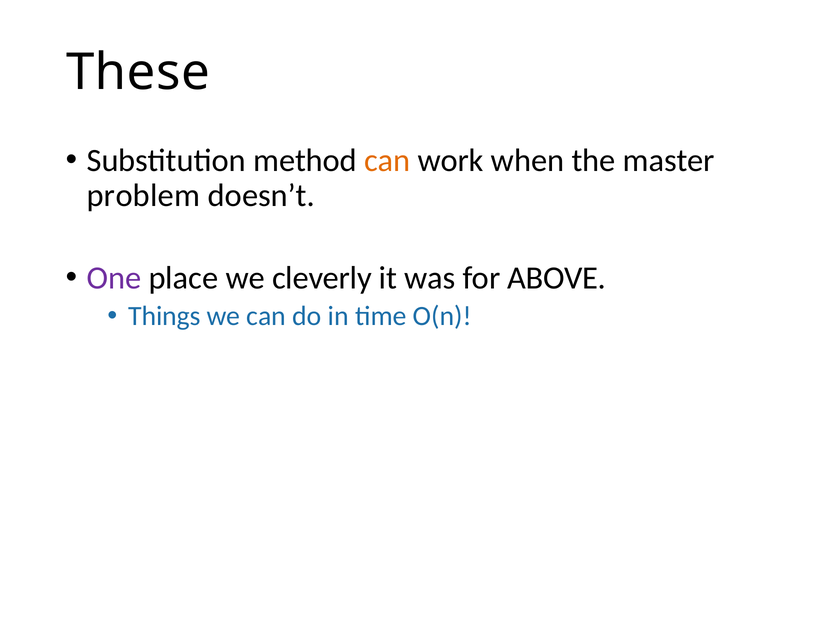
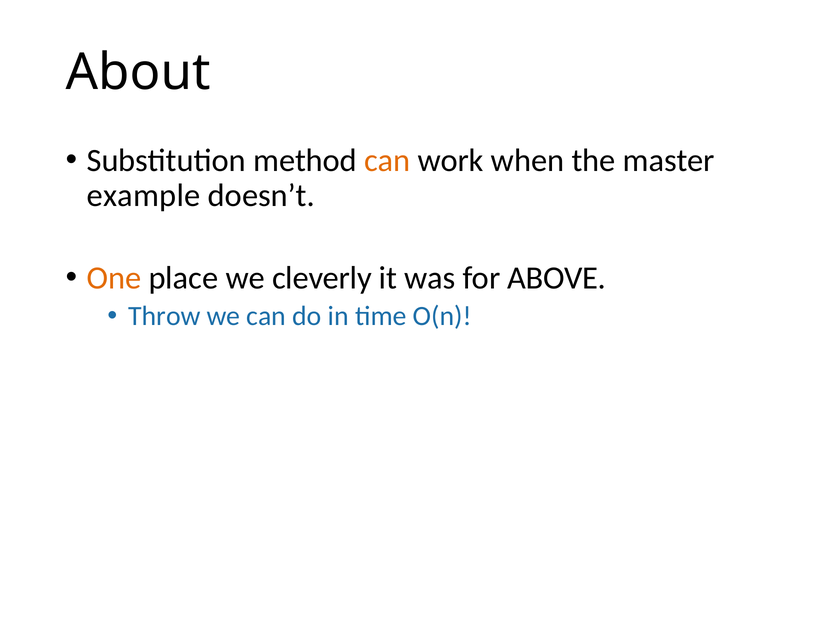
These: These -> About (138, 72)
problem: problem -> example (144, 196)
One colour: purple -> orange (114, 278)
Things: Things -> Throw (164, 316)
